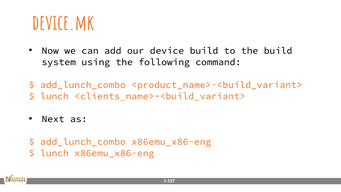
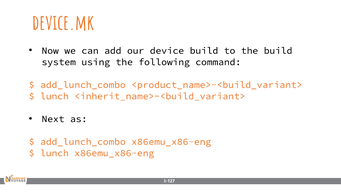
<clients_name>-<build_variant>: <clients_name>-<build_variant> -> <inherit_name>-<build_variant> (160, 96)
